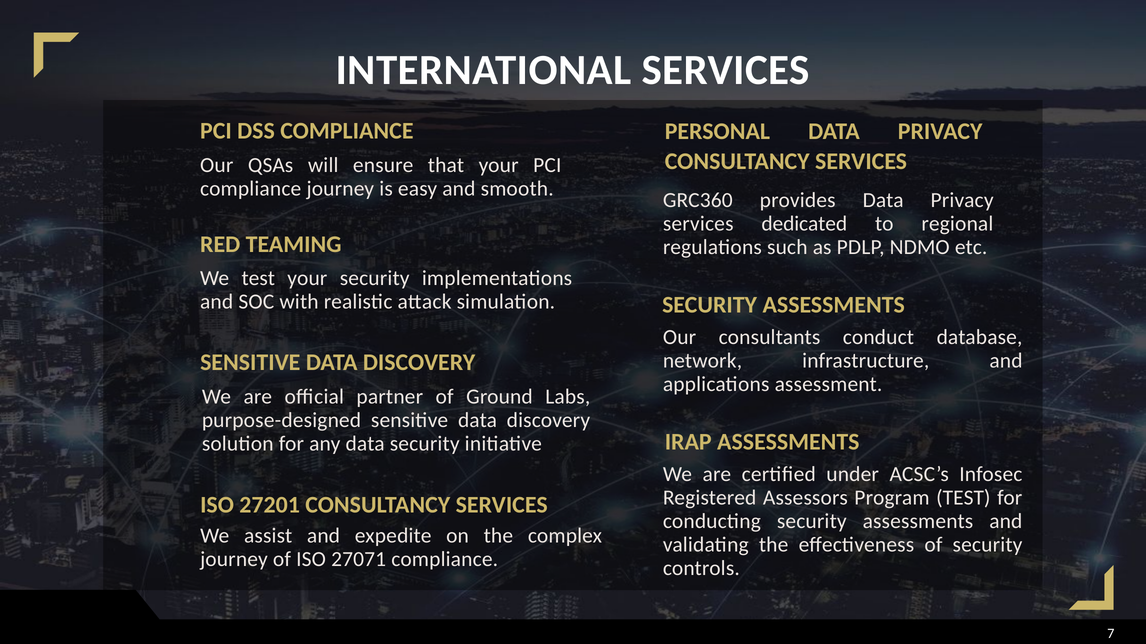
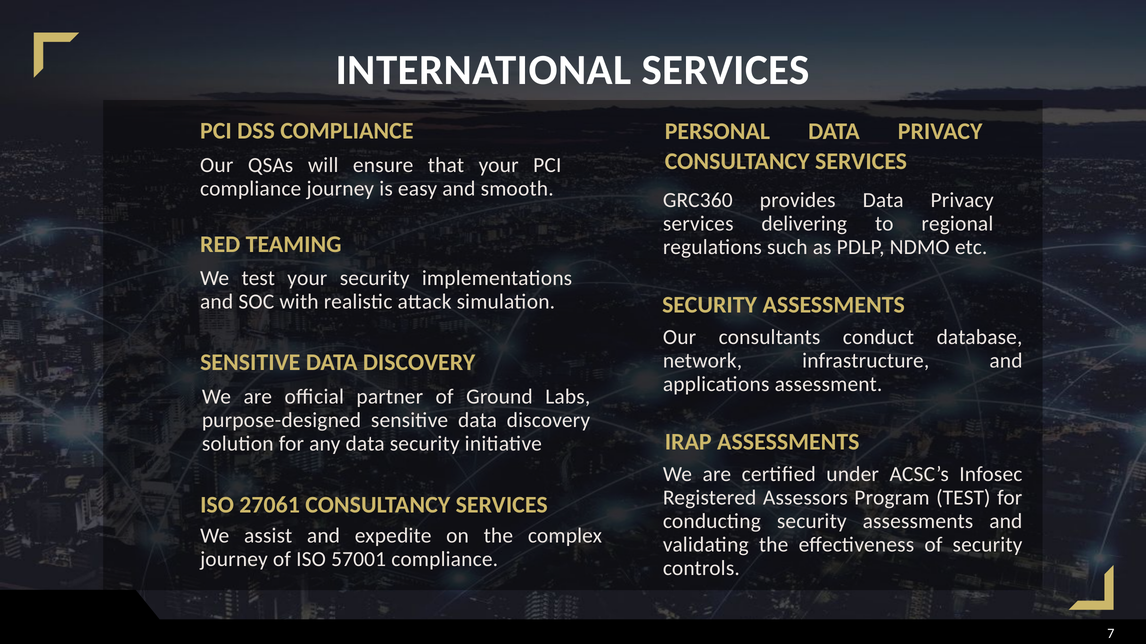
dedicated: dedicated -> delivering (804, 224)
27201: 27201 -> 27061 (270, 506)
27071: 27071 -> 57001 (359, 560)
